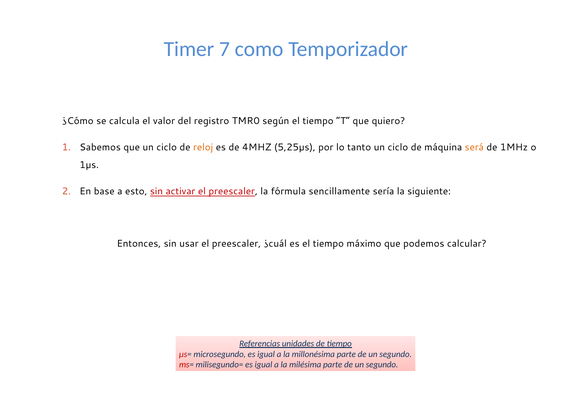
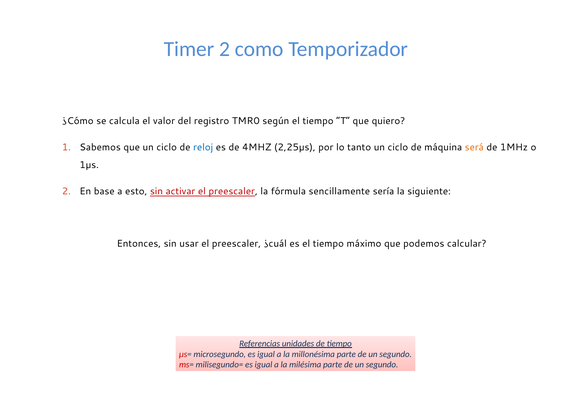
Timer 7: 7 -> 2 (225, 49)
reloj colour: orange -> blue (203, 147)
5,25µs: 5,25µs -> 2,25µs (295, 147)
